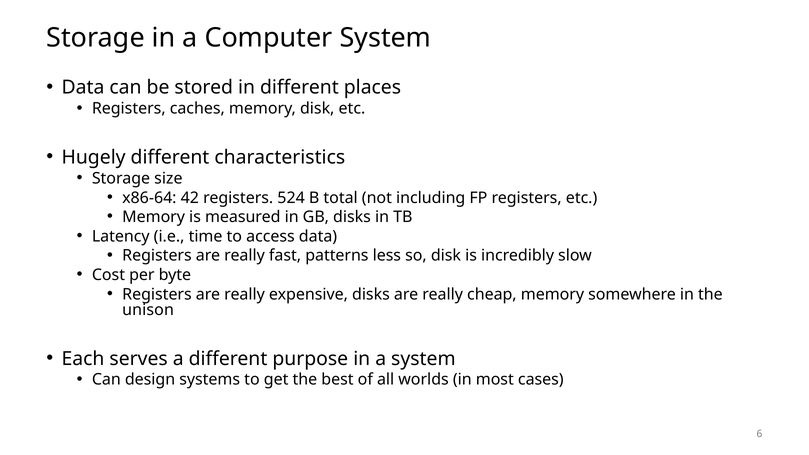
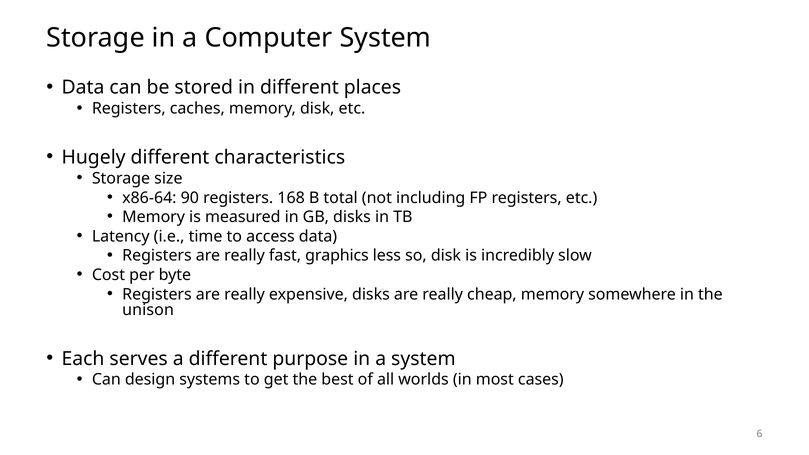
42: 42 -> 90 (190, 198)
524: 524 -> 168 (291, 198)
patterns: patterns -> graphics (337, 256)
